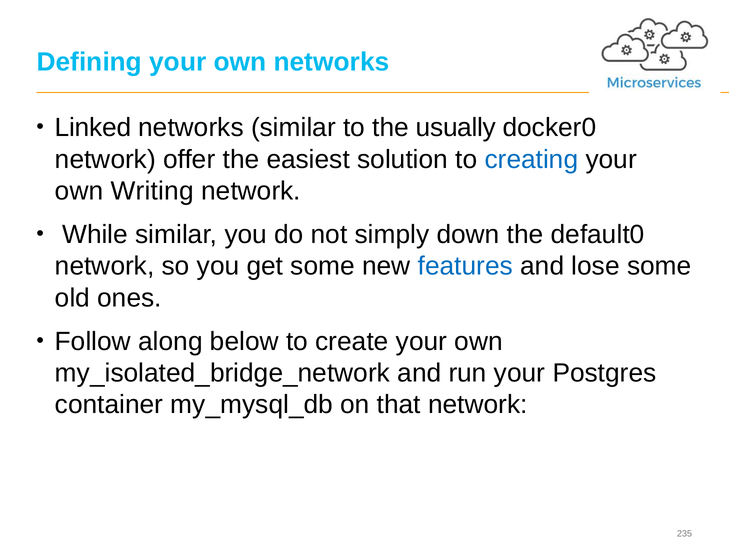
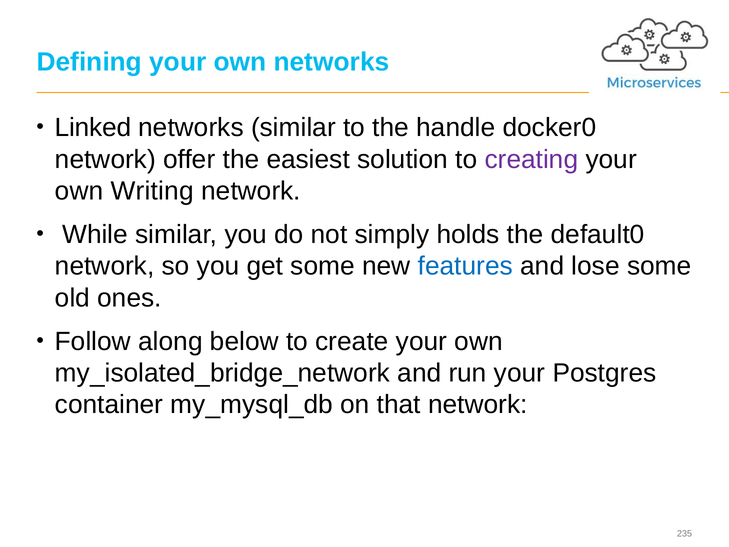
usually: usually -> handle (456, 128)
creating colour: blue -> purple (531, 159)
down: down -> holds (468, 235)
